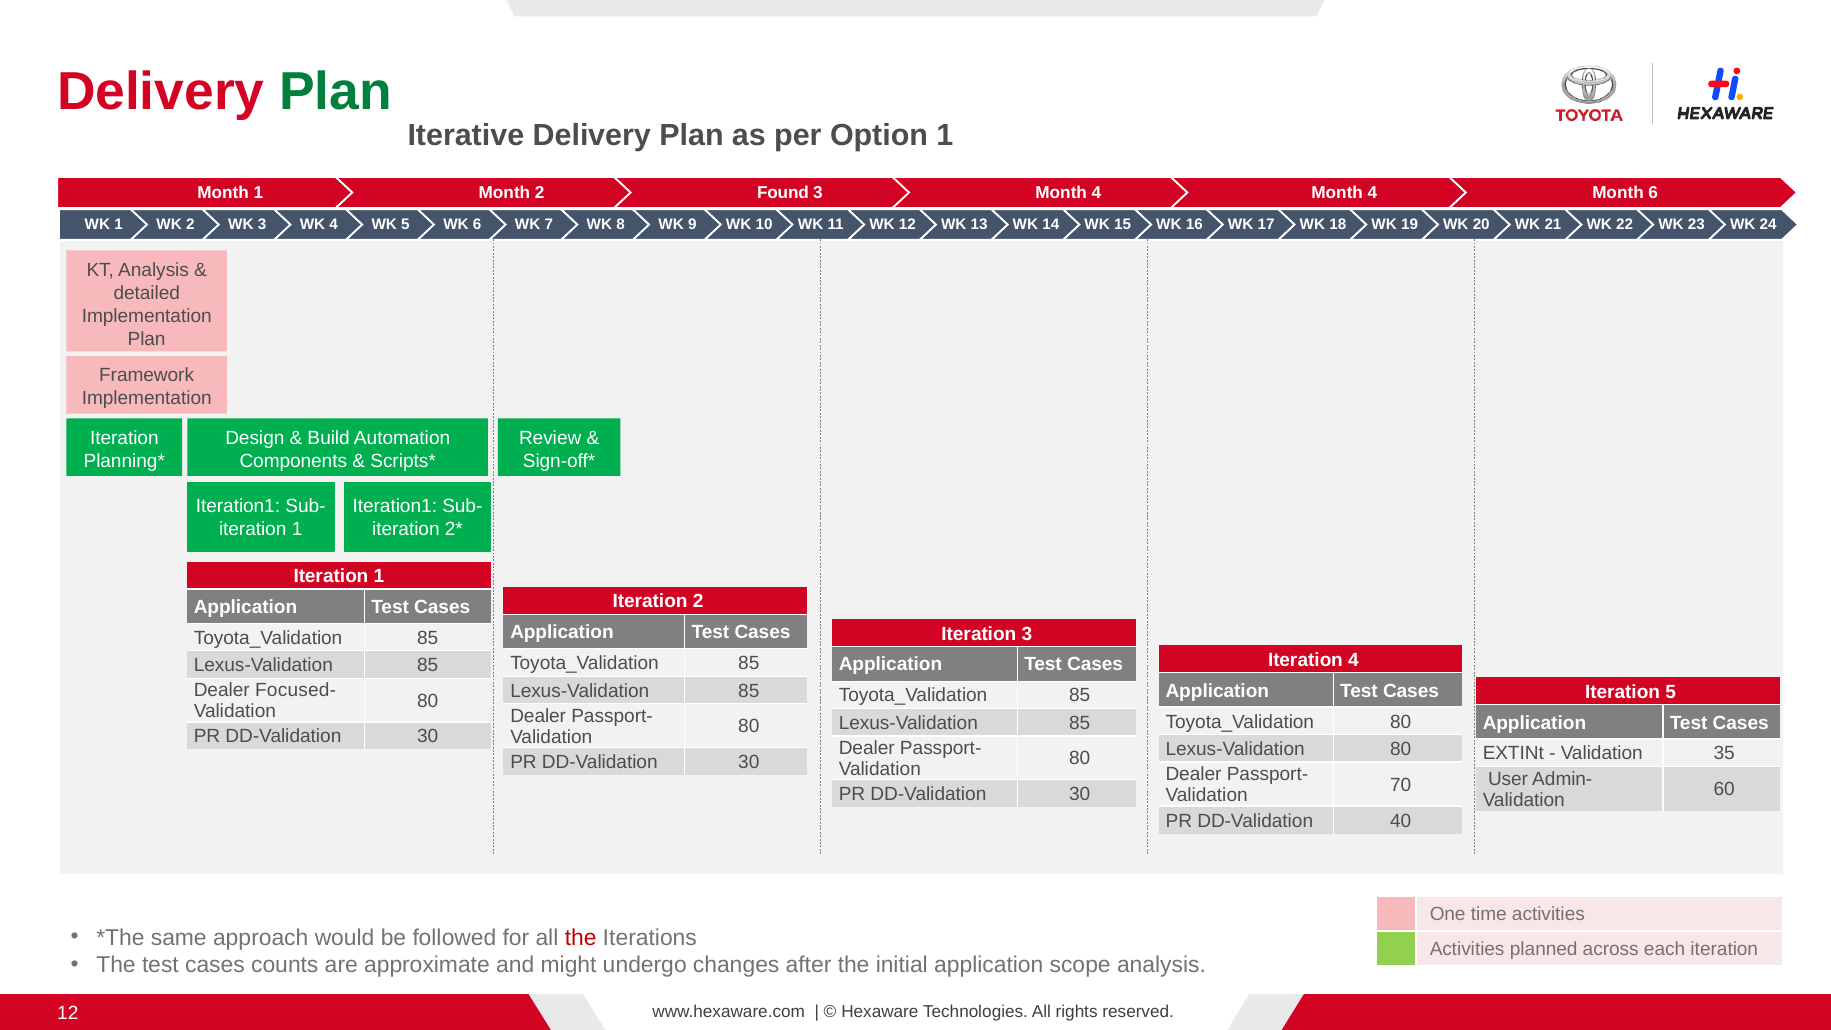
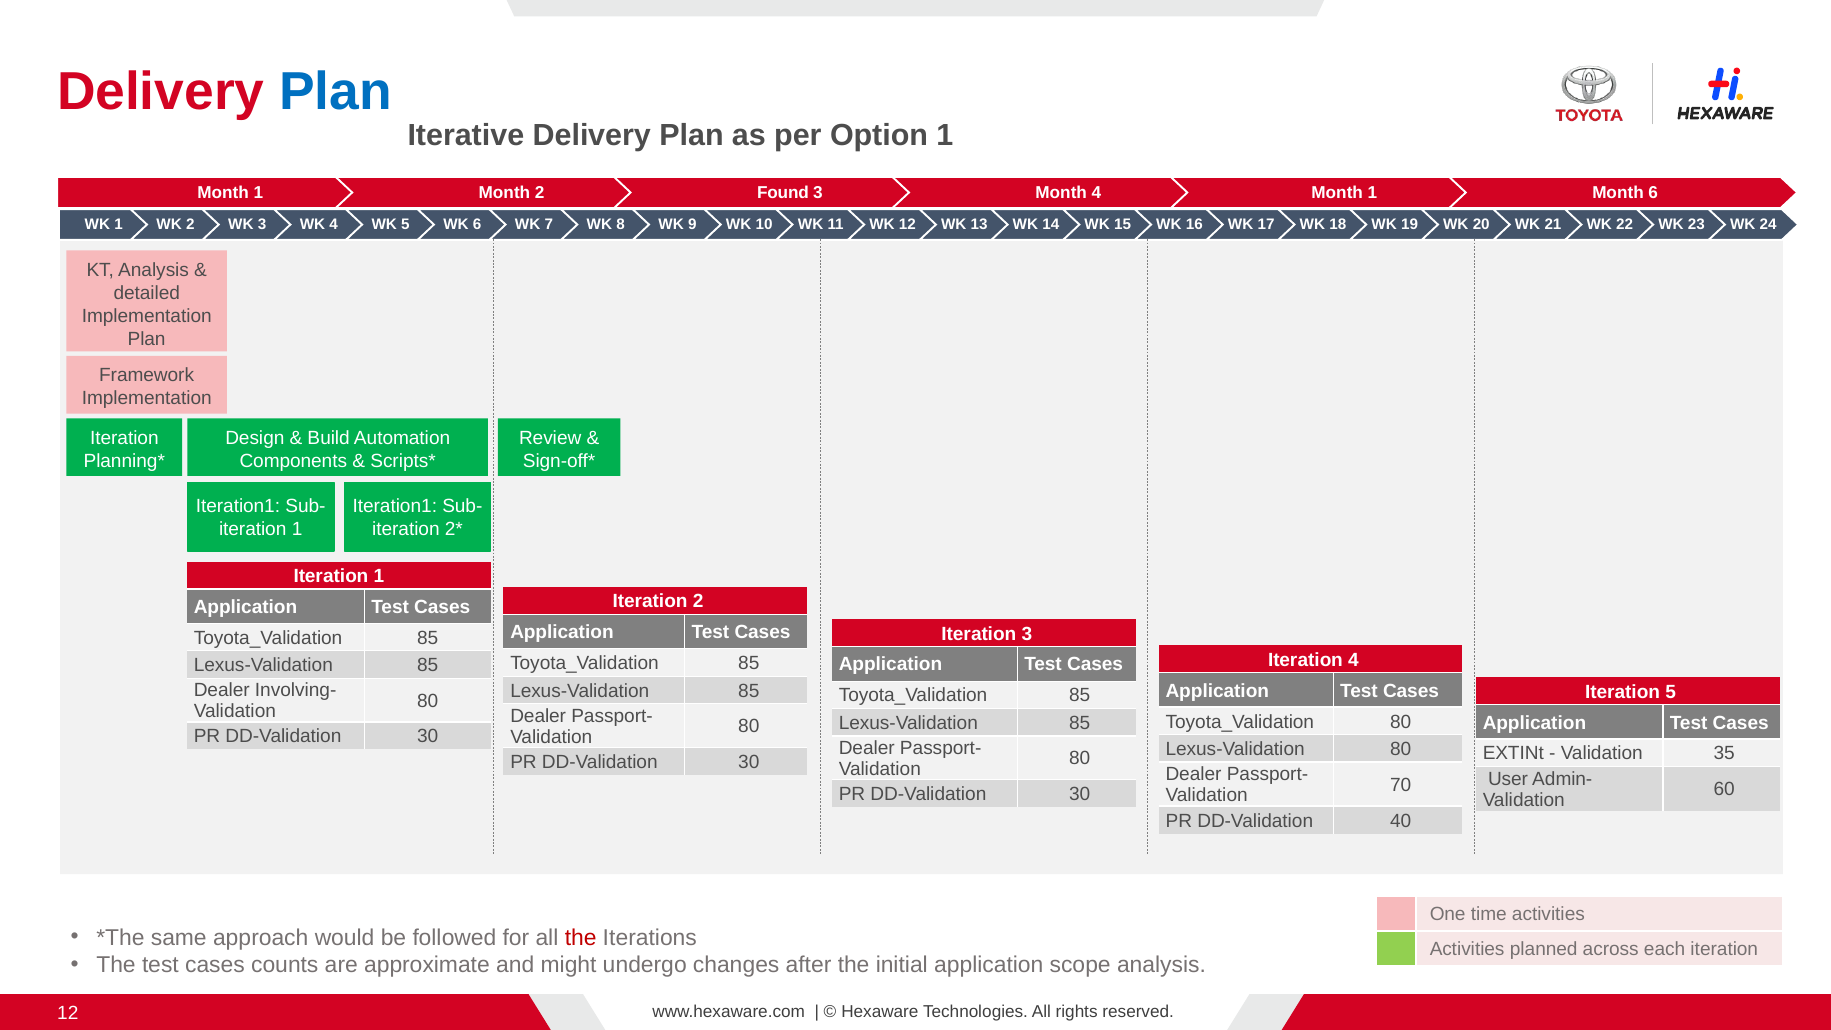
Plan colour: green -> blue (336, 91)
4 Month 4: 4 -> 1 (1372, 192)
Focused-: Focused- -> Involving- (296, 690)
